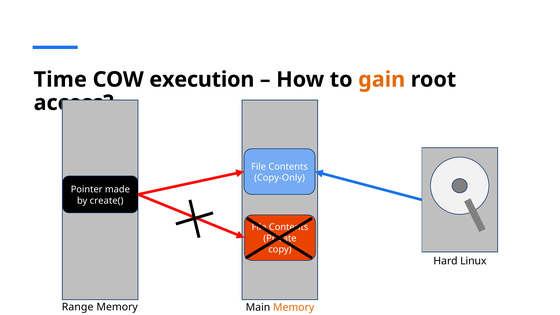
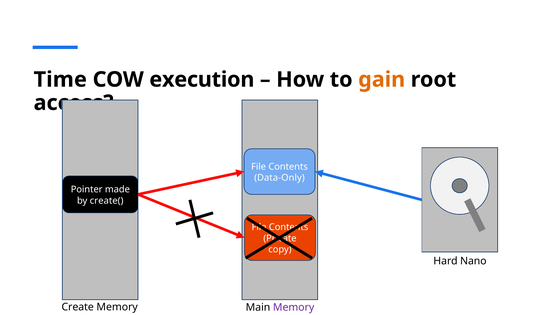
Copy-Only: Copy-Only -> Data-Only (279, 178)
Linux: Linux -> Nano (473, 261)
Range: Range -> Create (78, 307)
Memory colour: orange -> purple (294, 307)
